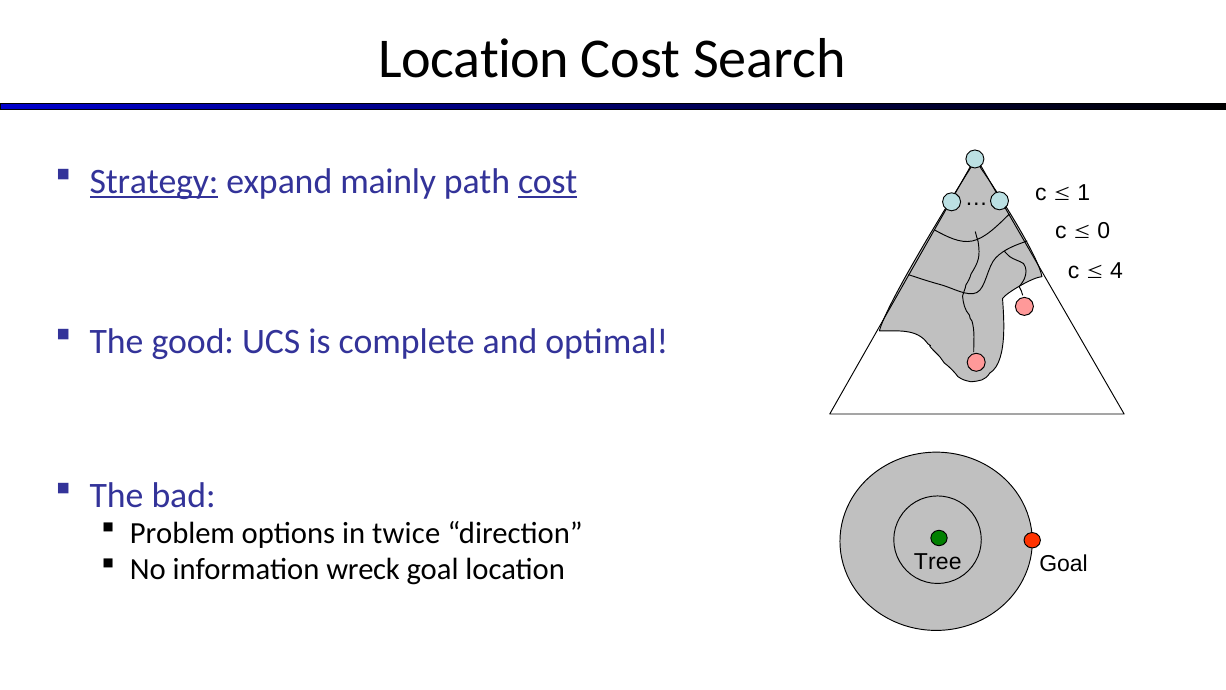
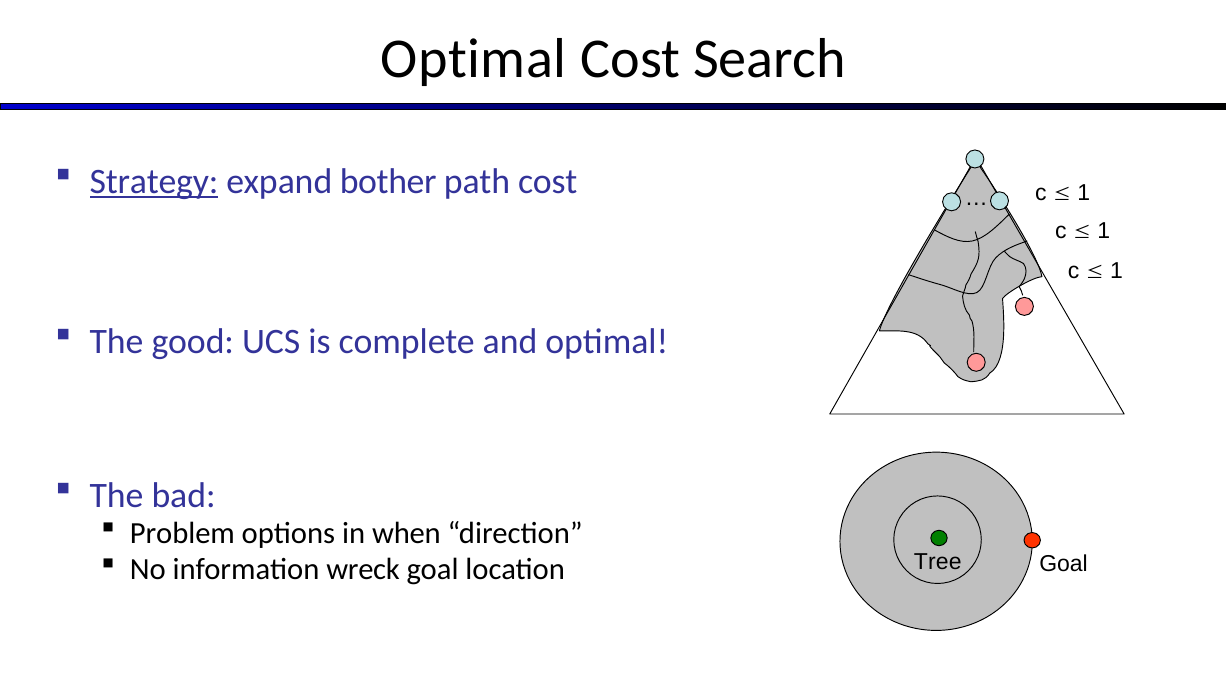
Location: Location -> Optimal (474, 59)
mainly: mainly -> bother (388, 181)
cost underline: present -> none (548, 181)
0: 0 -> 1 (1104, 231)
4: 4 -> 1 (1117, 271)
twice: twice -> when (406, 533)
